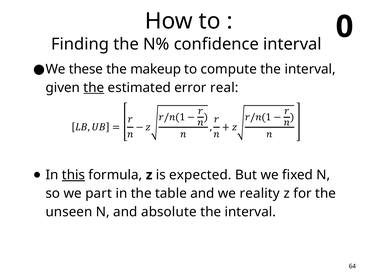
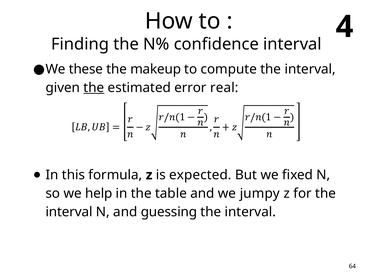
0: 0 -> 4 (345, 27)
this underline: present -> none (73, 175)
part: part -> help (99, 193)
reality: reality -> jumpy (260, 193)
unseen: unseen -> interval (69, 212)
absolute: absolute -> guessing (169, 212)
